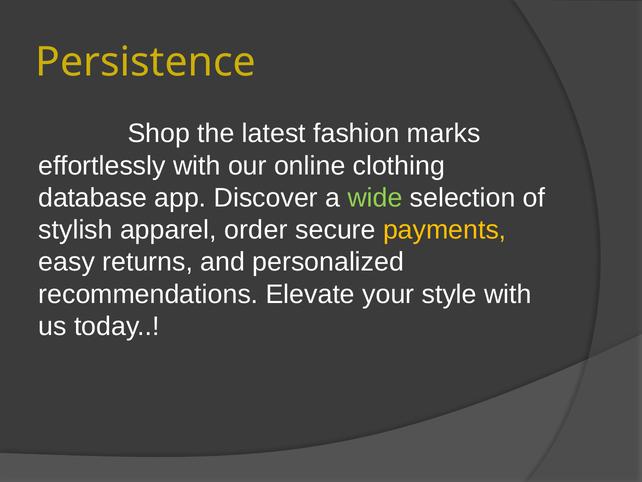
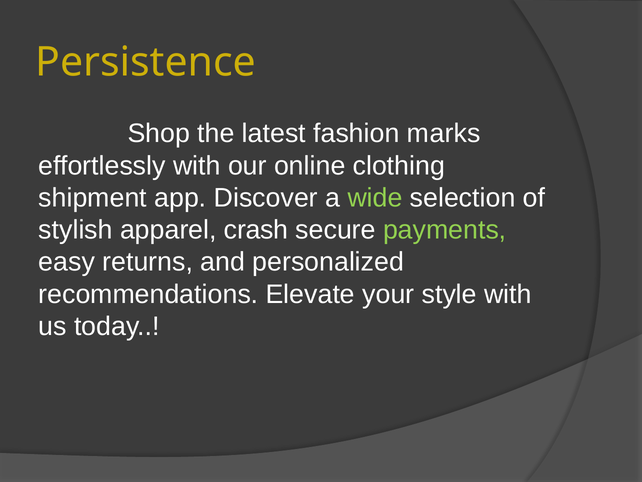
database: database -> shipment (93, 198)
order: order -> crash (256, 230)
payments colour: yellow -> light green (445, 230)
